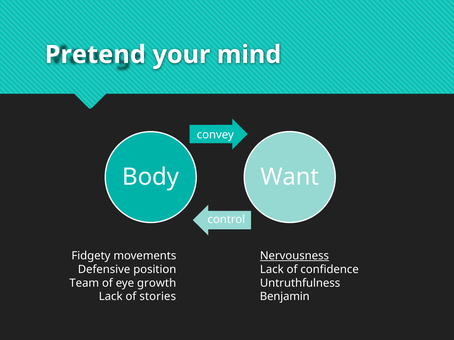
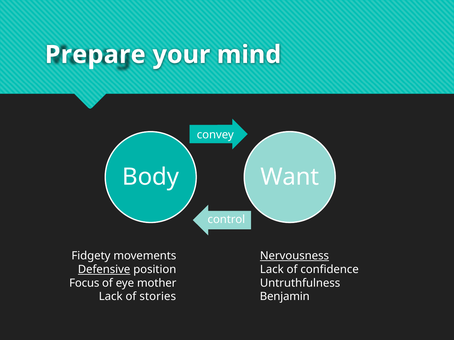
Pretend: Pretend -> Prepare (95, 55)
Defensive underline: none -> present (104, 270)
Team: Team -> Focus (84, 283)
growth: growth -> mother (157, 283)
